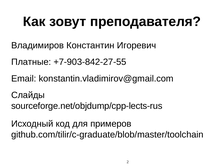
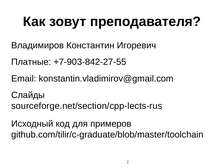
sourceforge.net/objdump/cpp-lects-rus: sourceforge.net/objdump/cpp-lects-rus -> sourceforge.net/section/cpp-lects-rus (87, 106)
